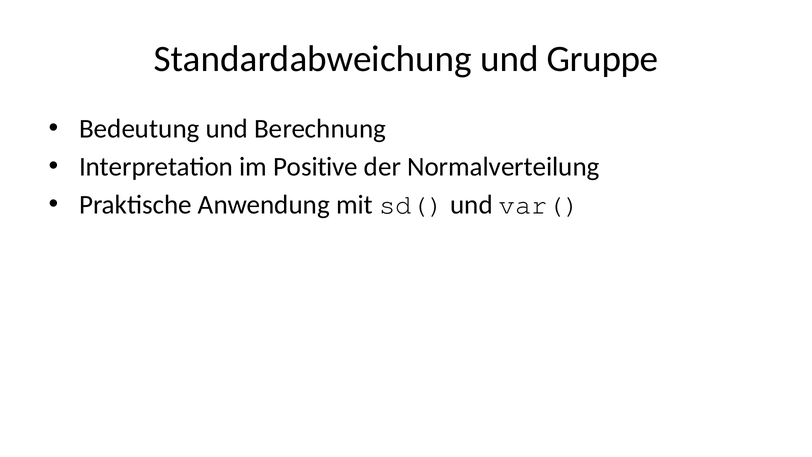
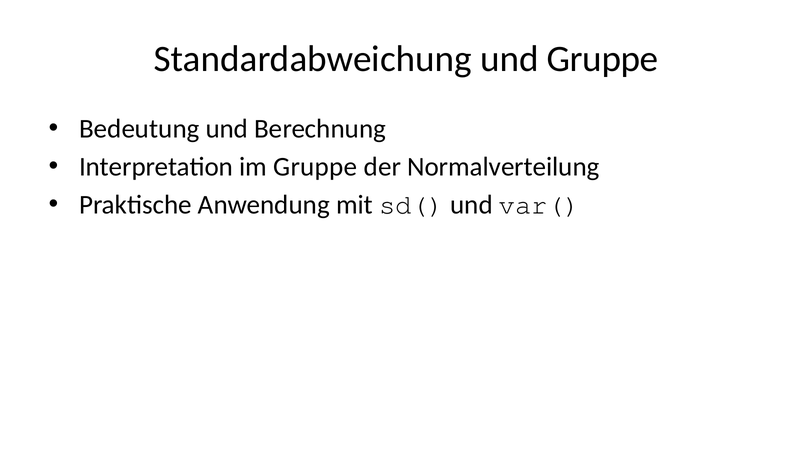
im Positive: Positive -> Gruppe (315, 167)
